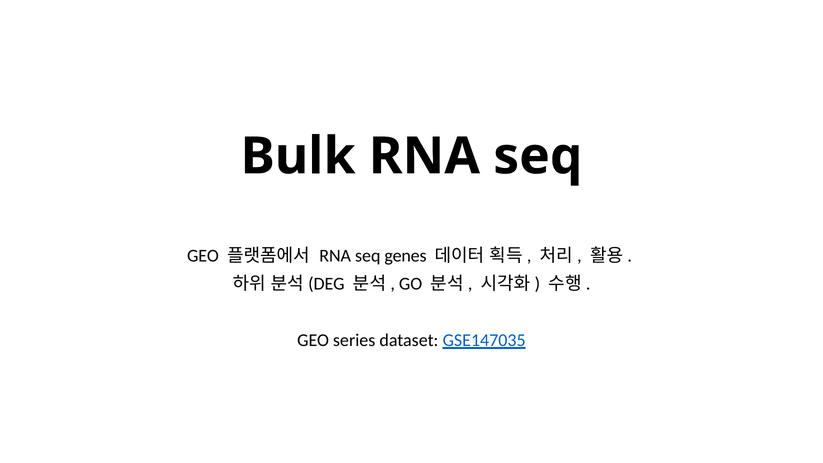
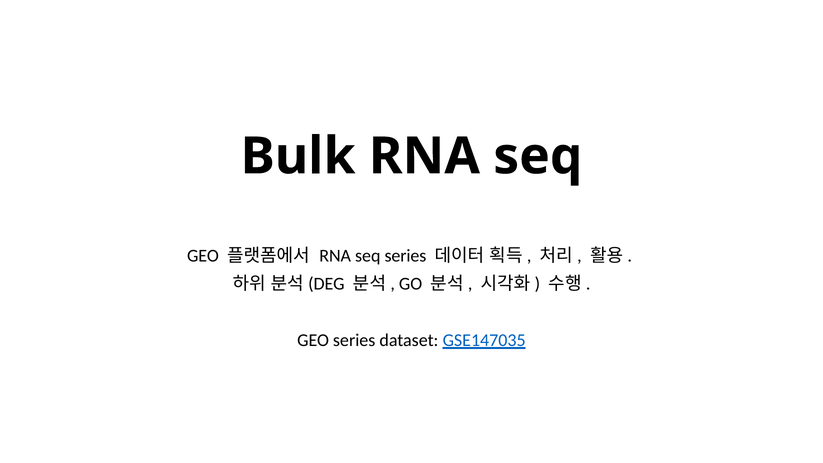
seq genes: genes -> series (405, 256)
